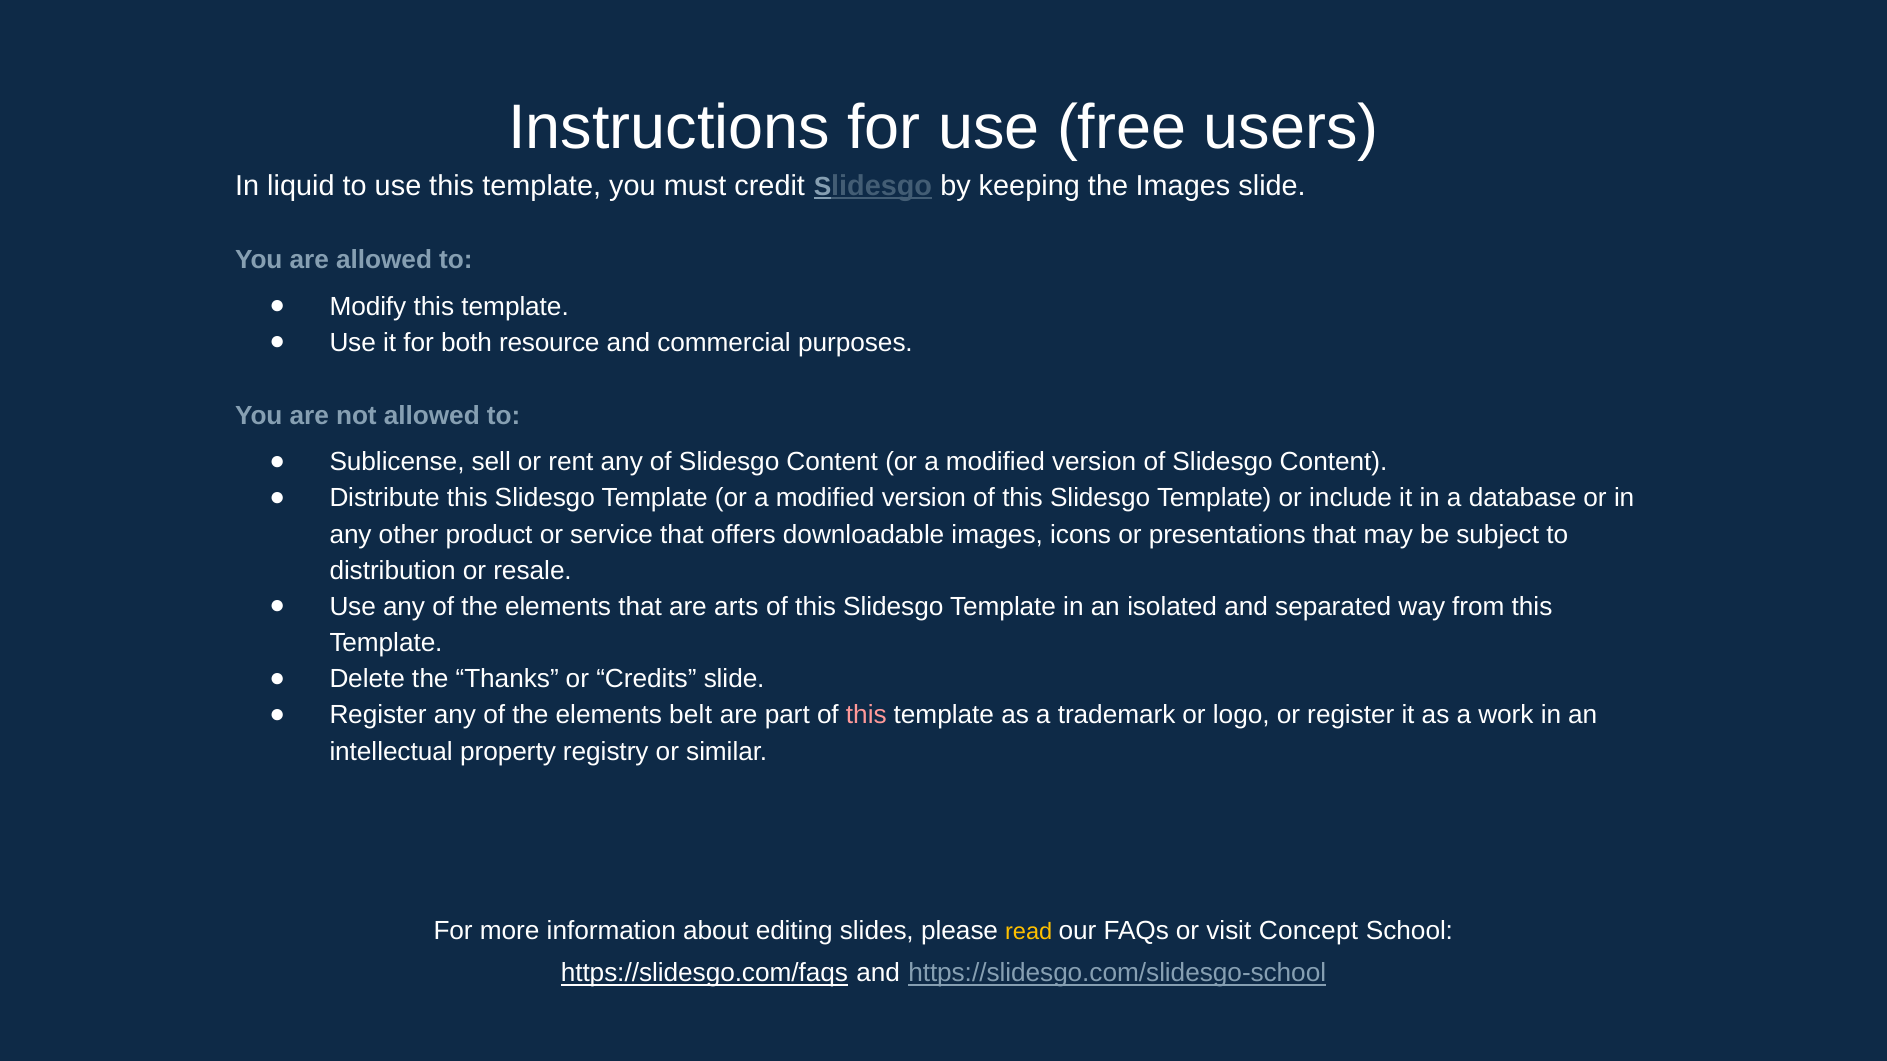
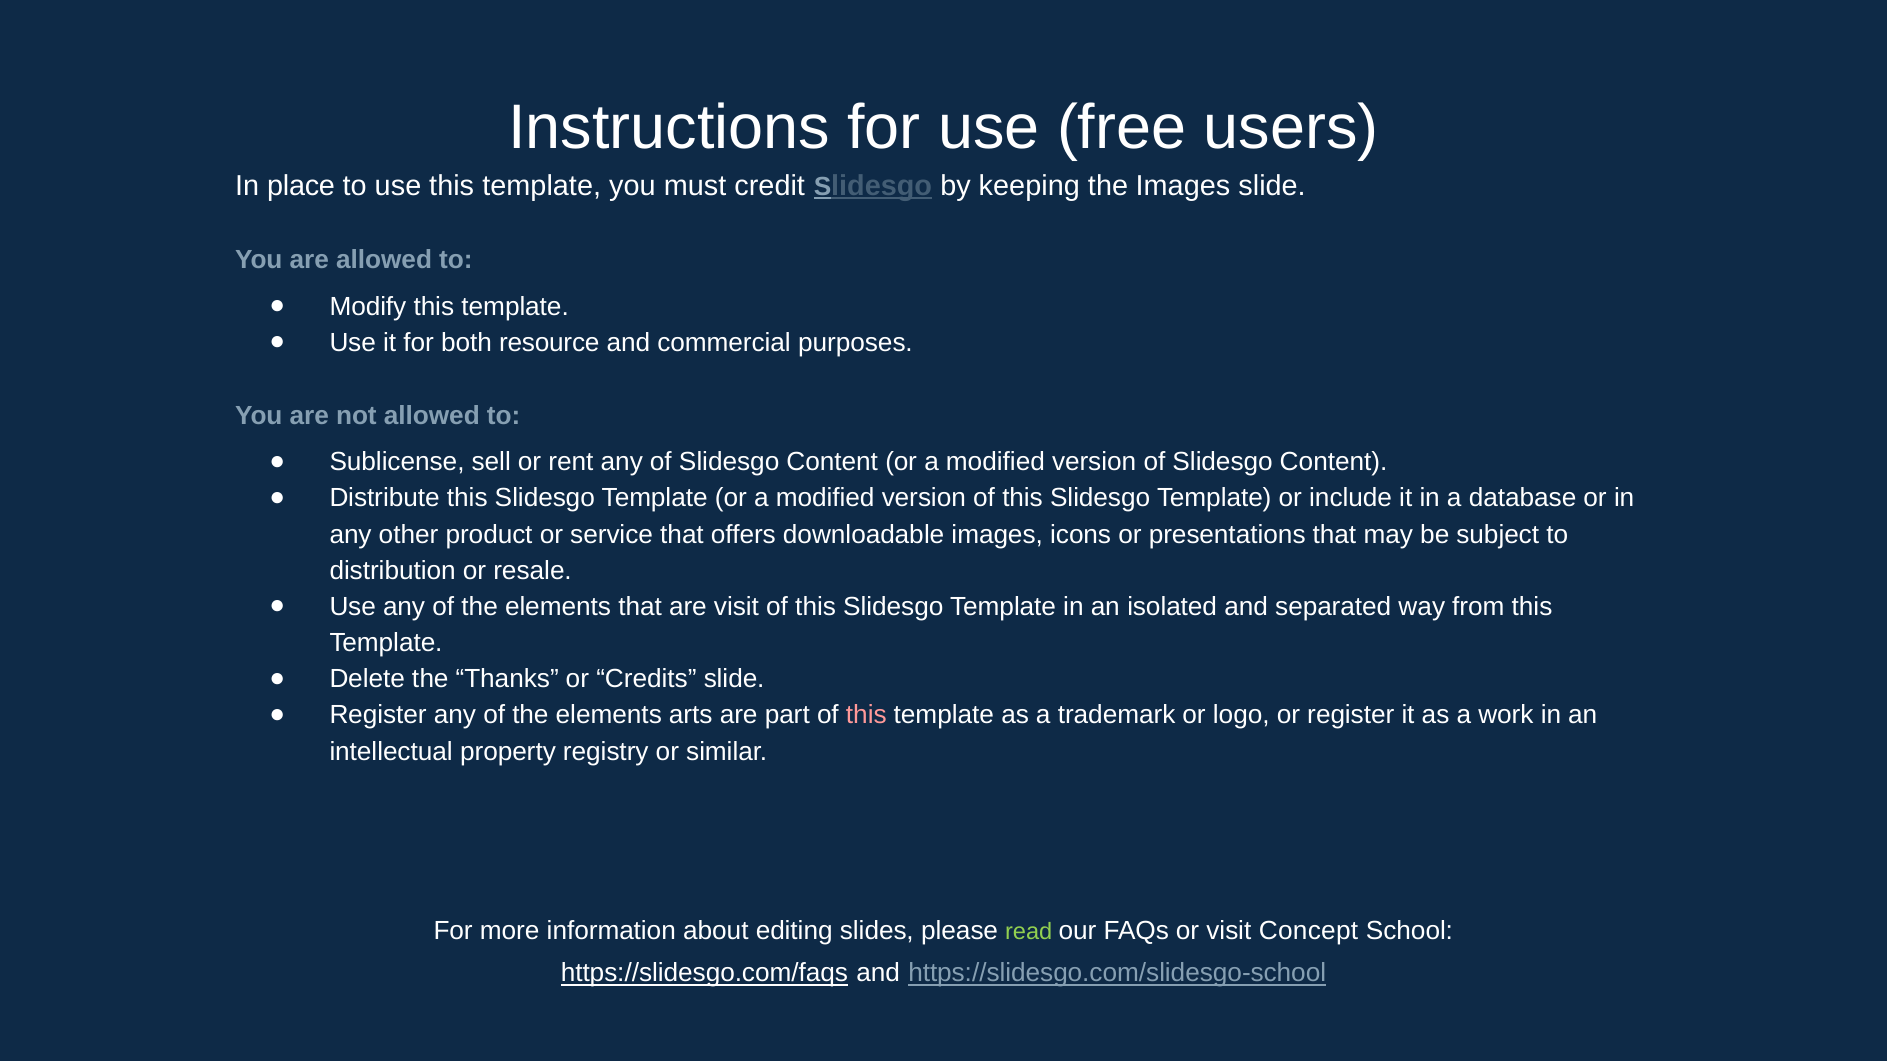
liquid: liquid -> place (301, 186)
are arts: arts -> visit (736, 607)
belt: belt -> arts (691, 716)
read colour: yellow -> light green (1029, 932)
